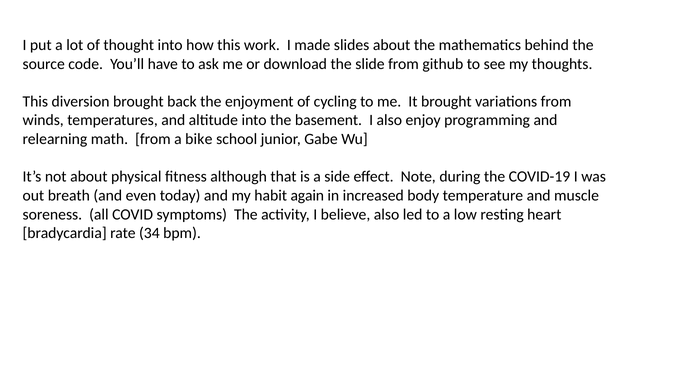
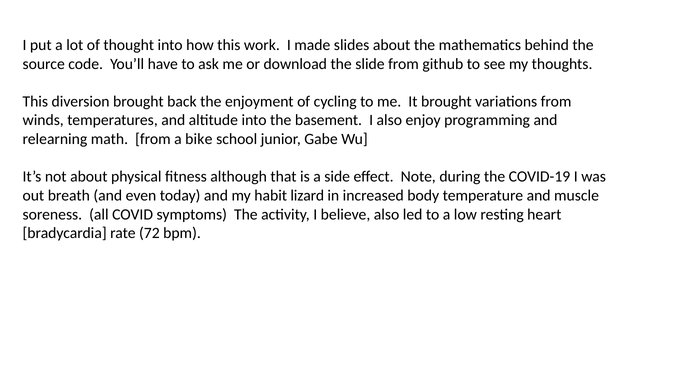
again: again -> lizard (307, 195)
34: 34 -> 72 (149, 233)
